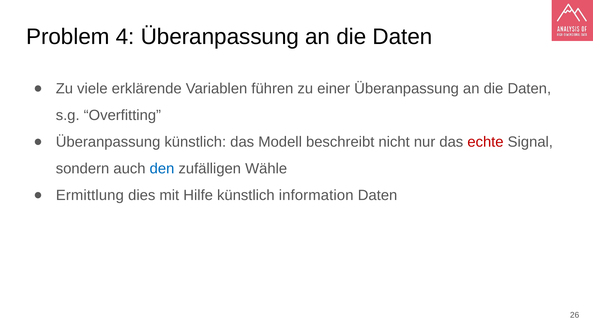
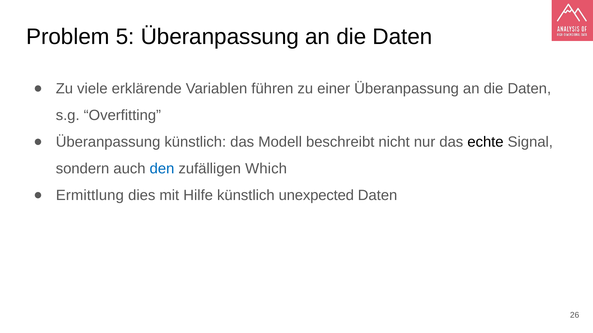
4: 4 -> 5 (125, 37)
echte colour: red -> black (485, 142)
Wähle: Wähle -> Which (266, 169)
information: information -> unexpected (316, 196)
